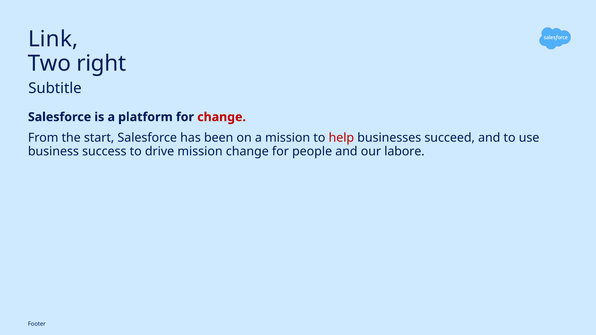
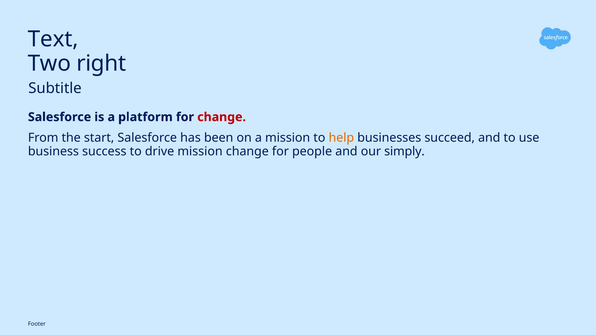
Link: Link -> Text (53, 39)
help colour: red -> orange (341, 138)
labore: labore -> simply (404, 151)
